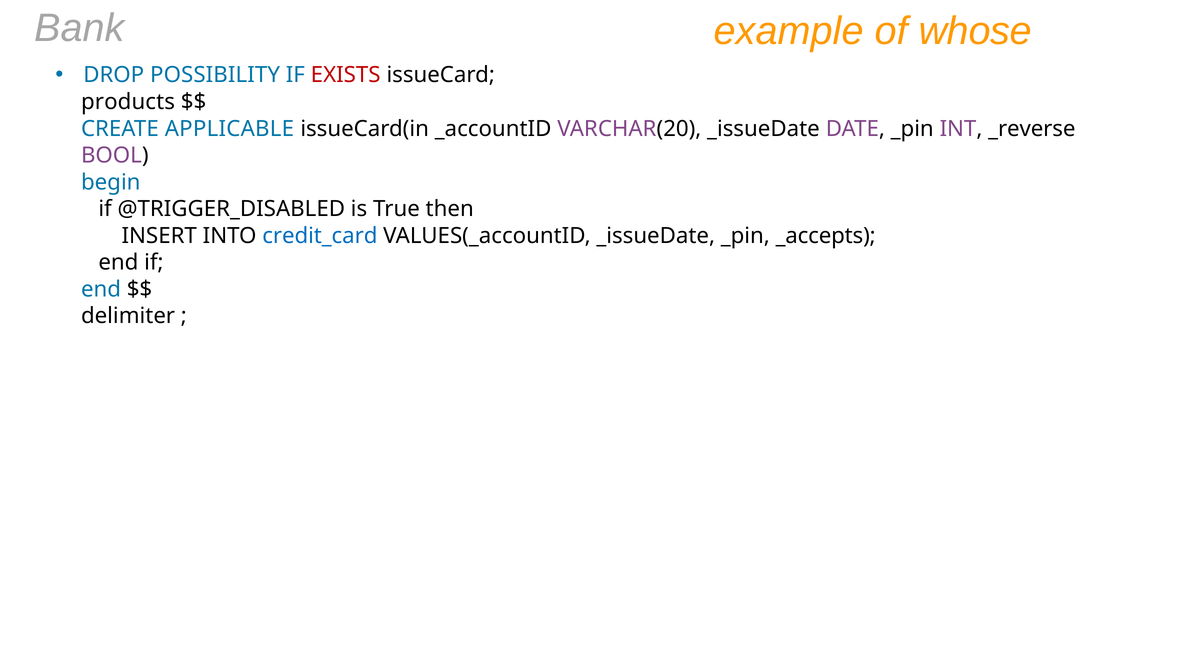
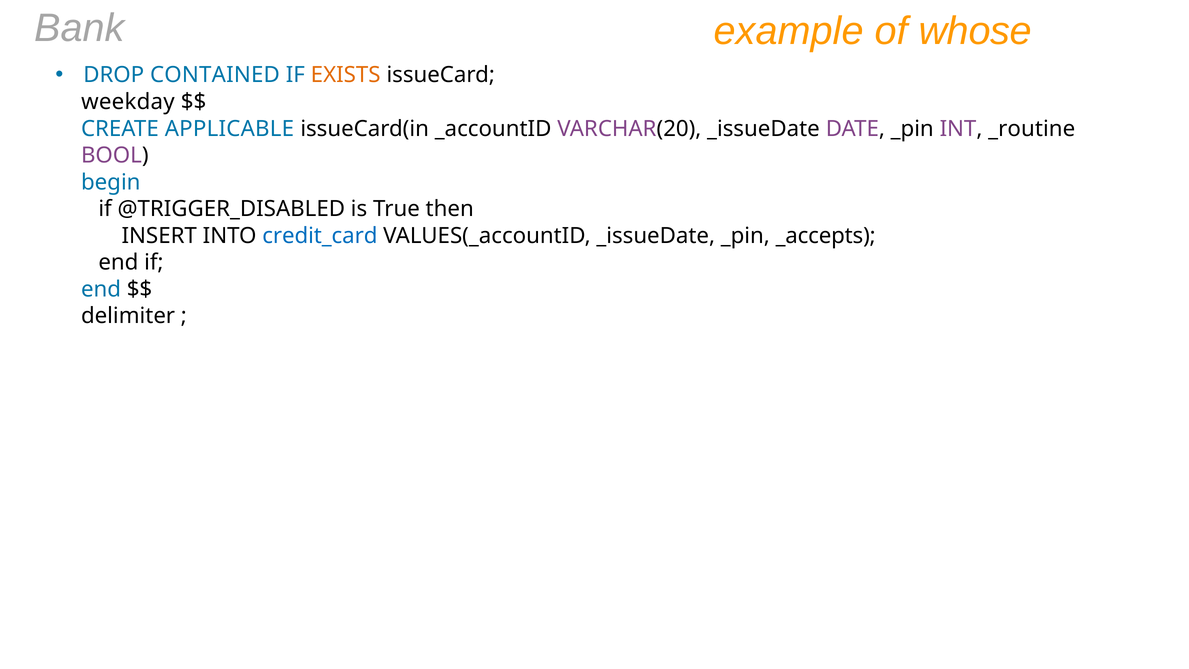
POSSIBILITY: POSSIBILITY -> CONTAINED (215, 75)
EXISTS colour: red -> orange (346, 75)
products: products -> weekday (128, 102)
_reverse: _reverse -> _routine (1032, 129)
